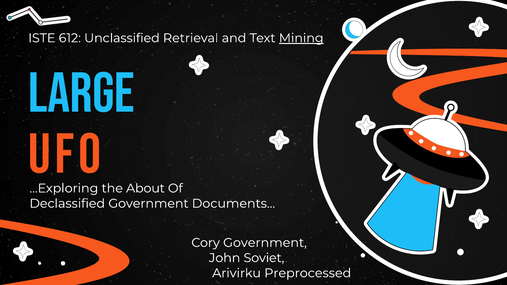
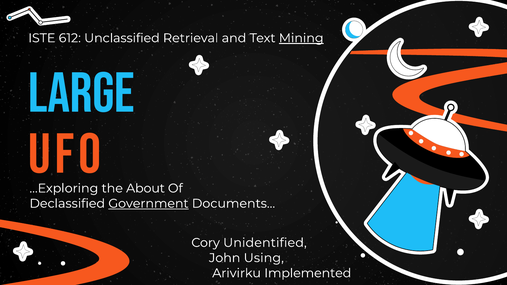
Government underline: none -> present (148, 204)
Cory Government: Government -> Unidentified (265, 243)
Soviet: Soviet -> Using (264, 258)
Preprocessed: Preprocessed -> Implemented (308, 273)
